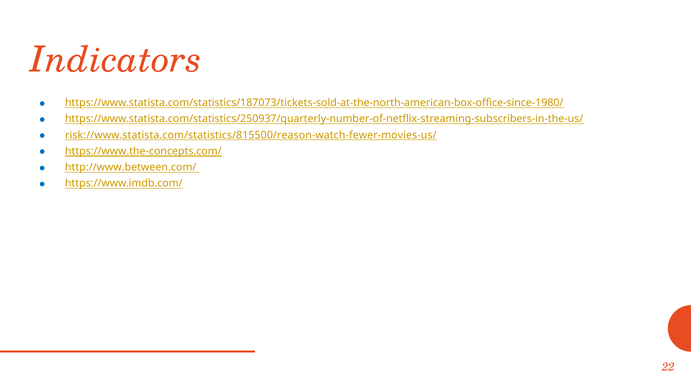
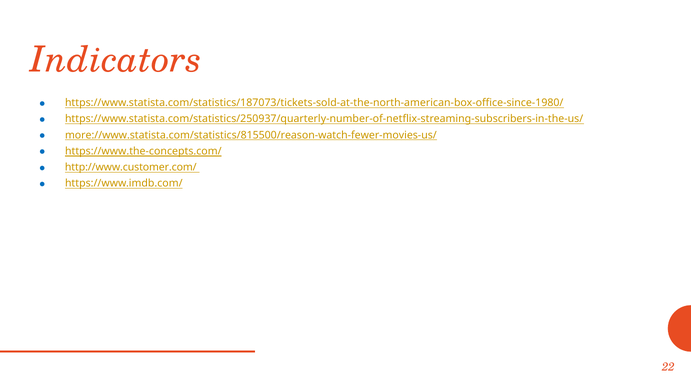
risk://www.statista.com/statistics/815500/reason-watch-fewer-movies-us/: risk://www.statista.com/statistics/815500/reason-watch-fewer-movies-us/ -> more://www.statista.com/statistics/815500/reason-watch-fewer-movies-us/ (251, 135)
http://www.between.com/: http://www.between.com/ -> http://www.customer.com/ (131, 167)
